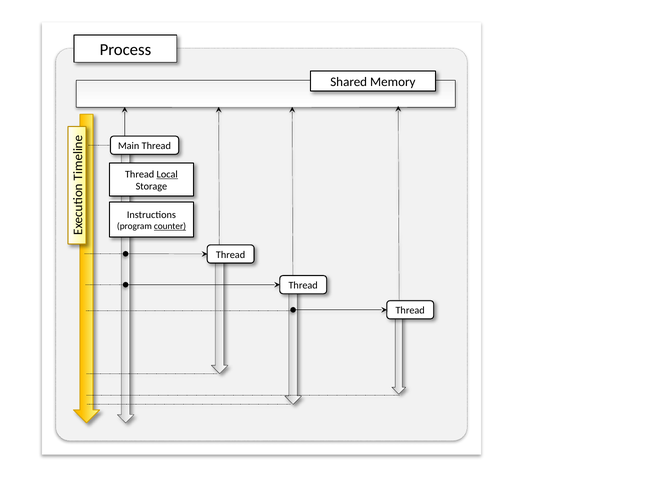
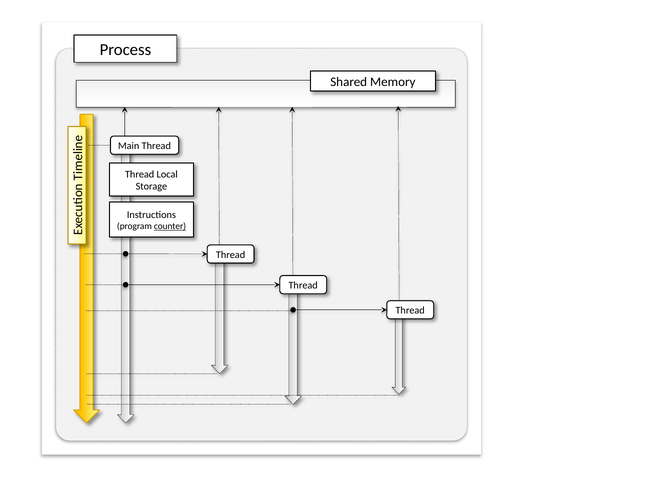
Local underline: present -> none (167, 174)
